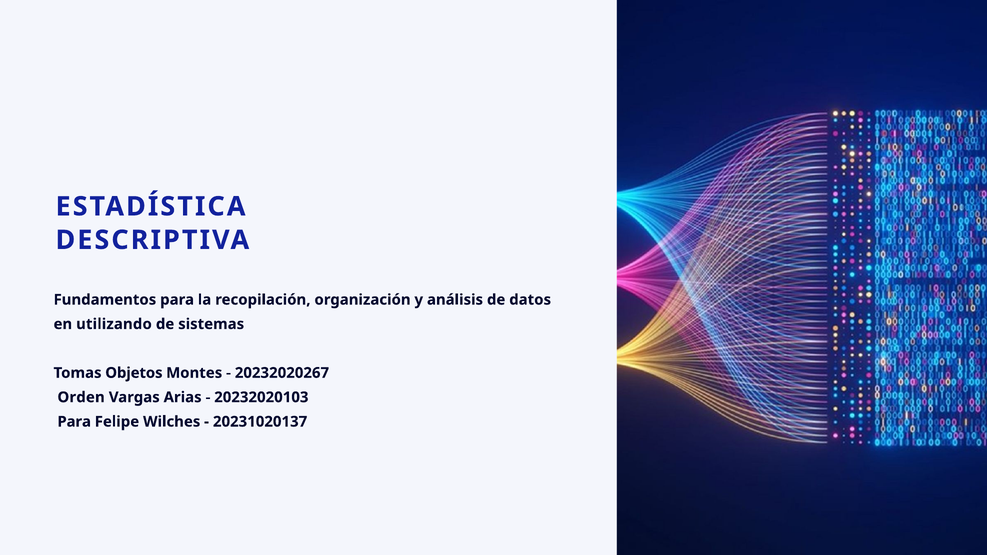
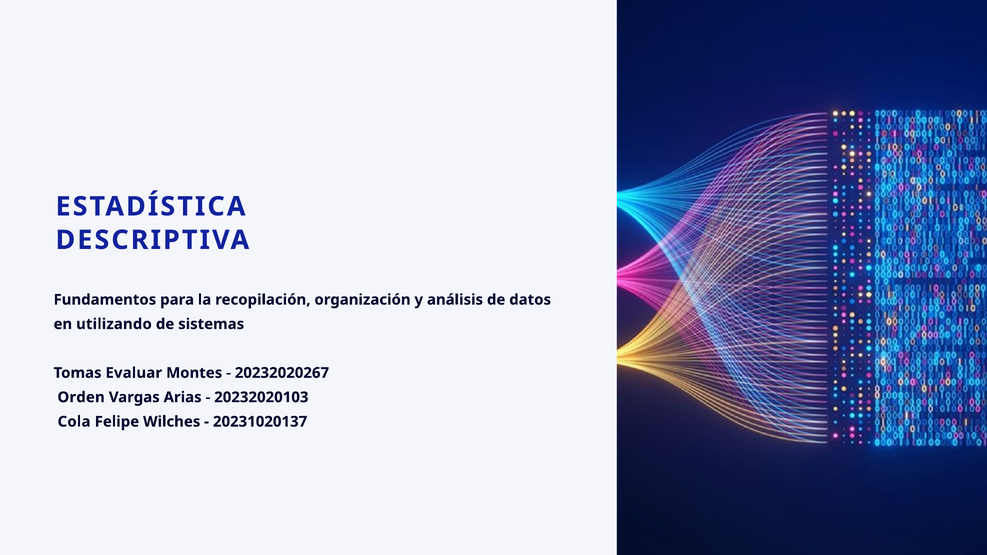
Objetos: Objetos -> Evaluar (134, 373)
Para: Para -> Cola (74, 422)
